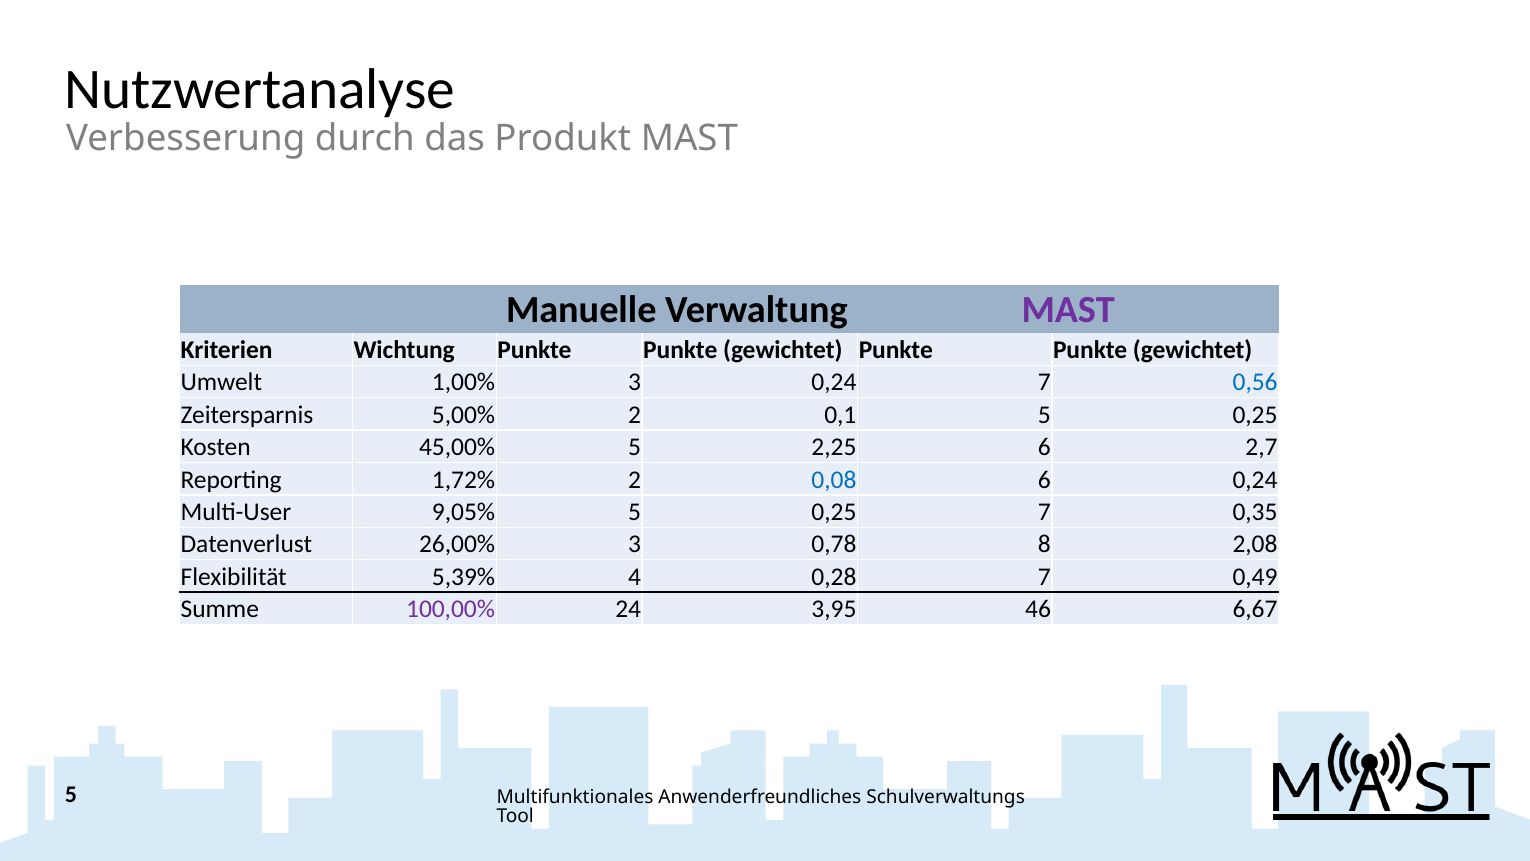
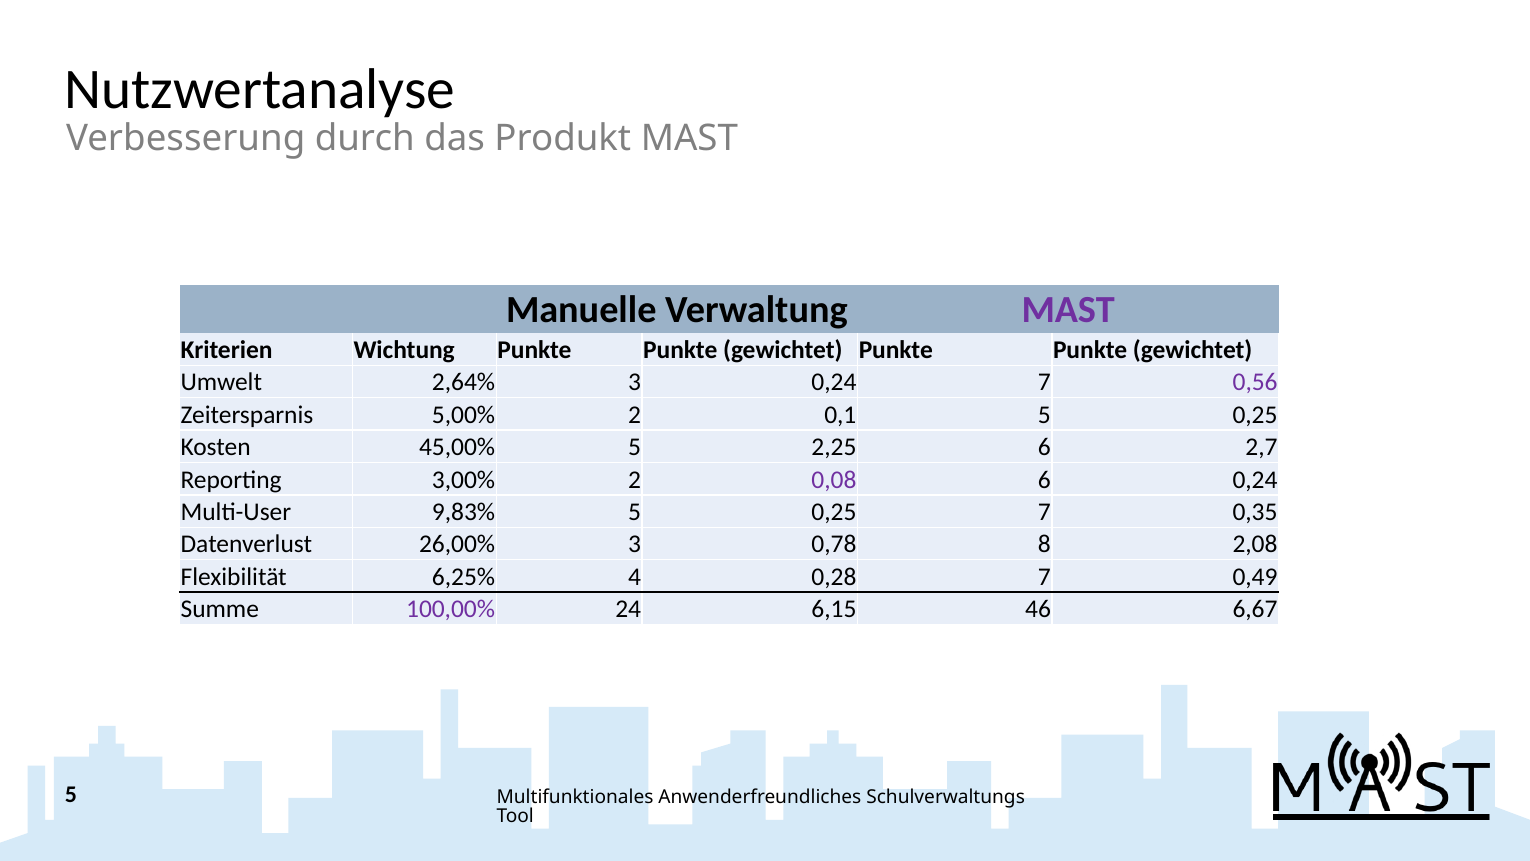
1,00%: 1,00% -> 2,64% (464, 382)
0,56 colour: blue -> purple (1255, 382)
1,72%: 1,72% -> 3,00% (464, 479)
0,08 colour: blue -> purple (834, 479)
9,05%: 9,05% -> 9,83% (464, 512)
5,39%: 5,39% -> 6,25% (464, 577)
3,95: 3,95 -> 6,15 (834, 609)
